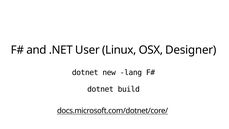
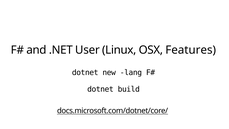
Designer: Designer -> Features (191, 50)
